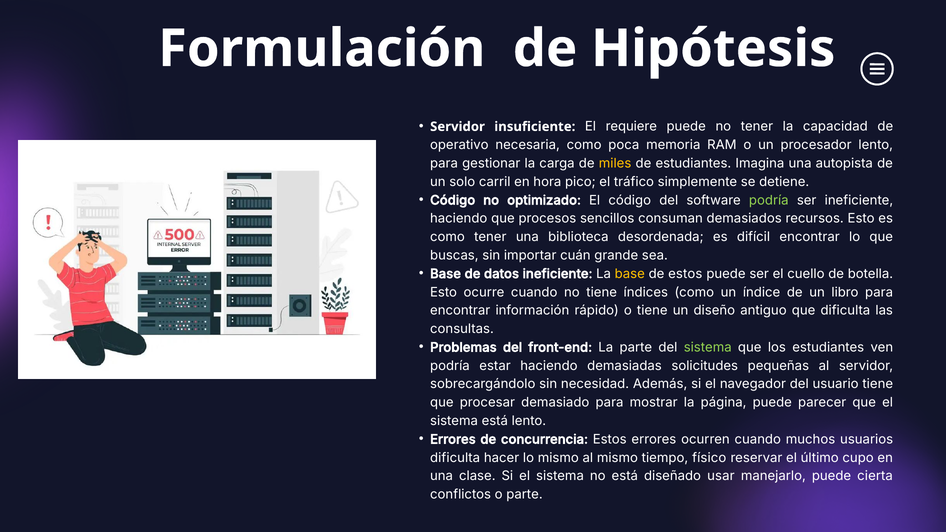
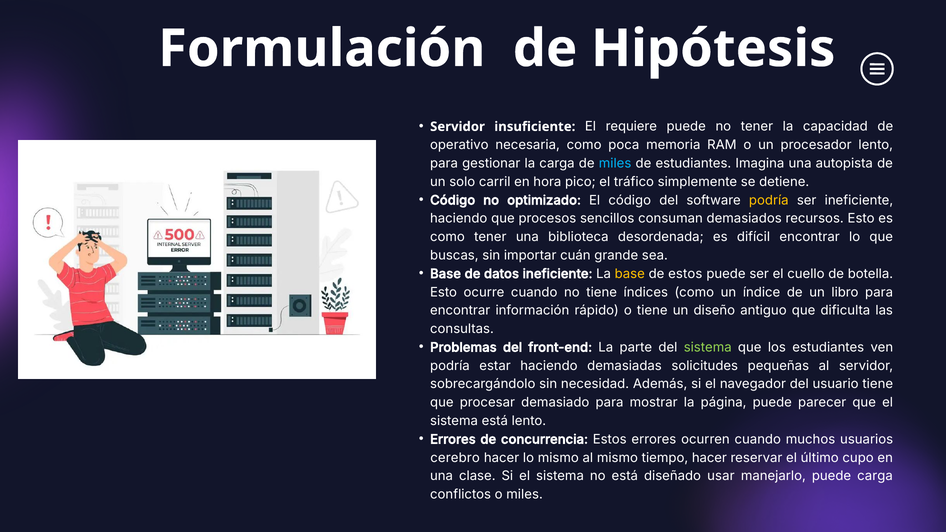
miles colour: yellow -> light blue (615, 163)
podría colour: light green -> yellow (769, 200)
dificulta: dificulta -> cerebro (455, 458)
tiempo físico: físico -> hacer (709, 458)
puede cierta: cierta -> carga (875, 476)
o parte: parte -> miles (525, 495)
